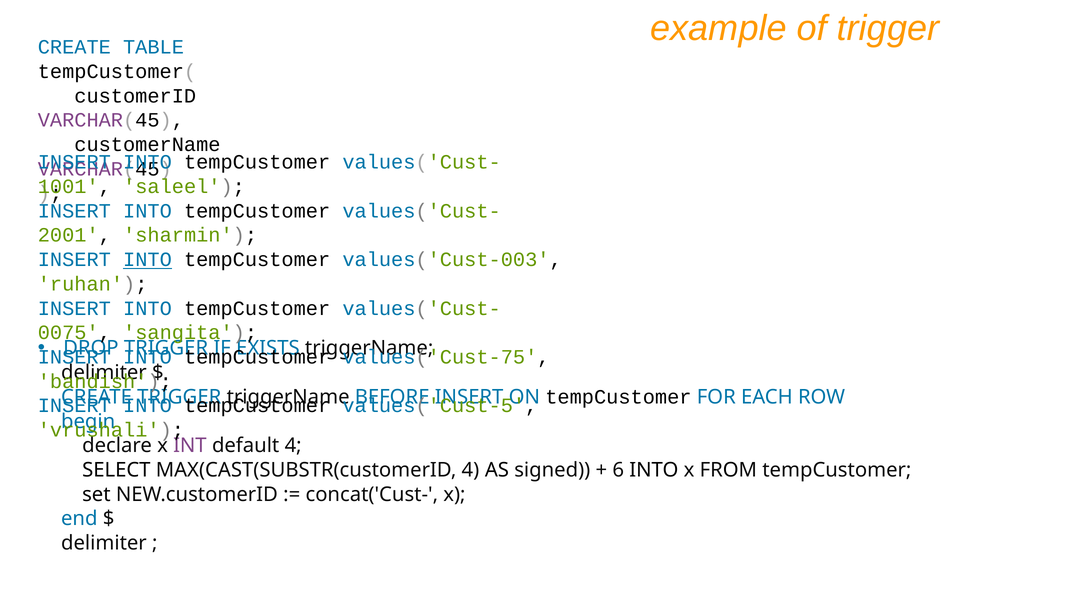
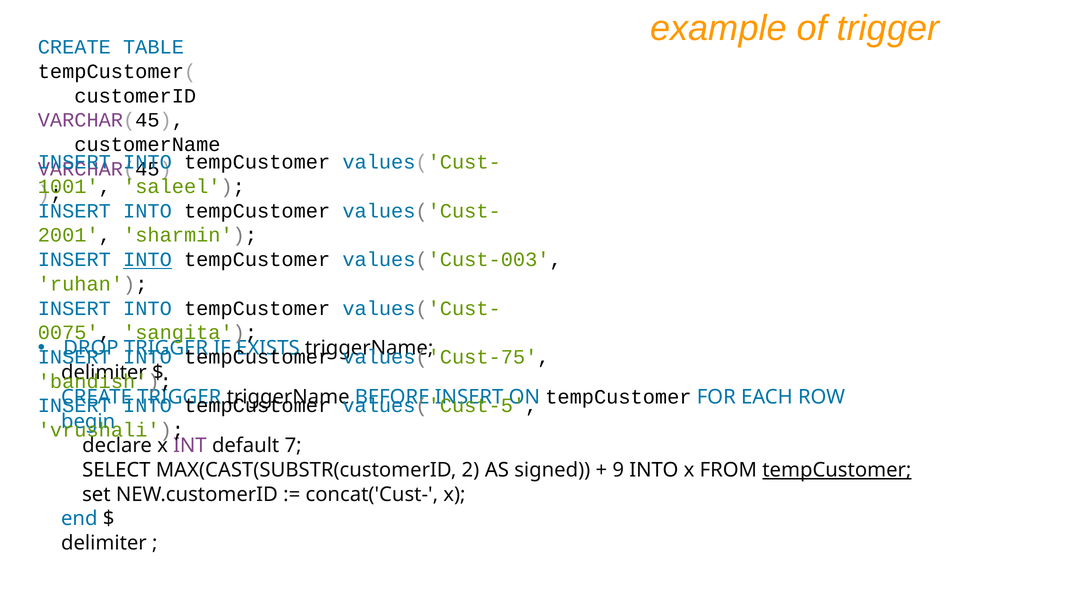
default 4: 4 -> 7 (293, 446)
MAX(CAST(SUBSTR(customerID 4: 4 -> 2 (470, 470)
6: 6 -> 9 (618, 470)
tempCustomer underline: none -> present (837, 470)
